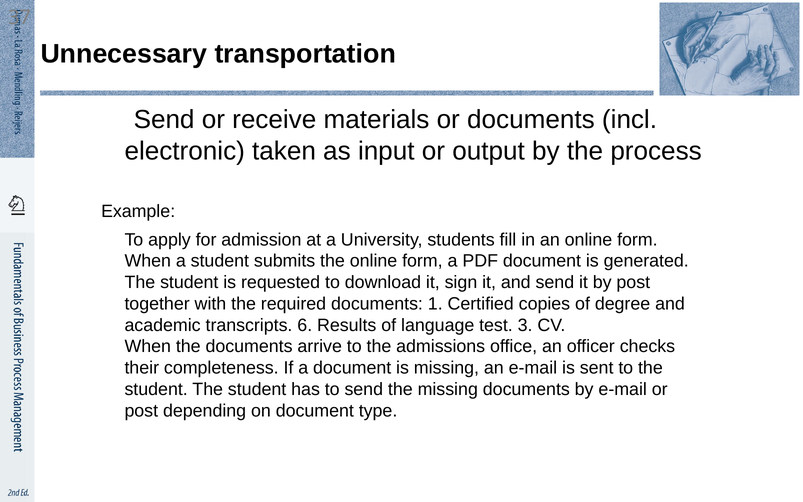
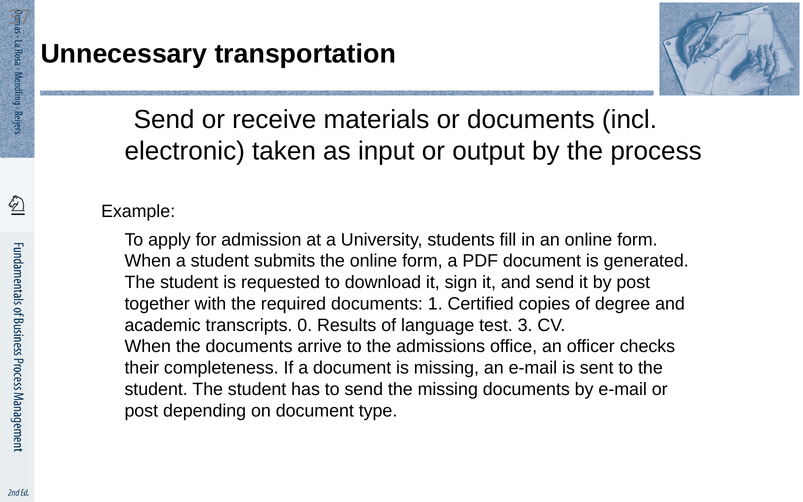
6: 6 -> 0 (305, 325)
